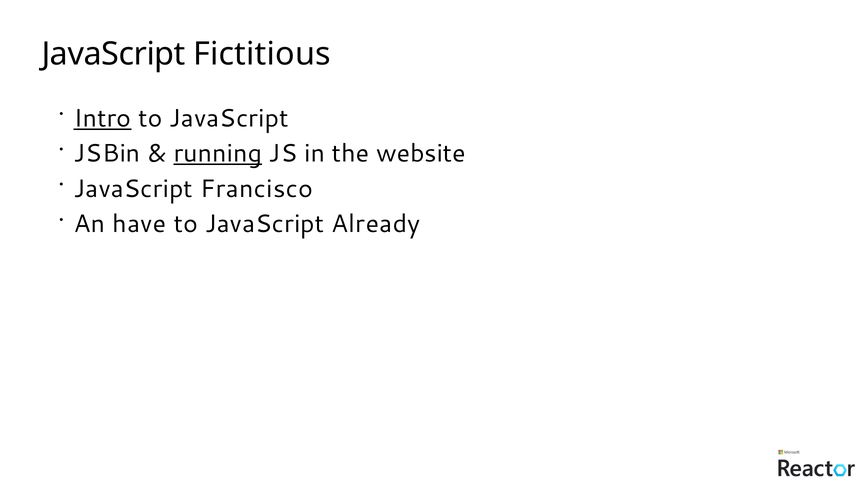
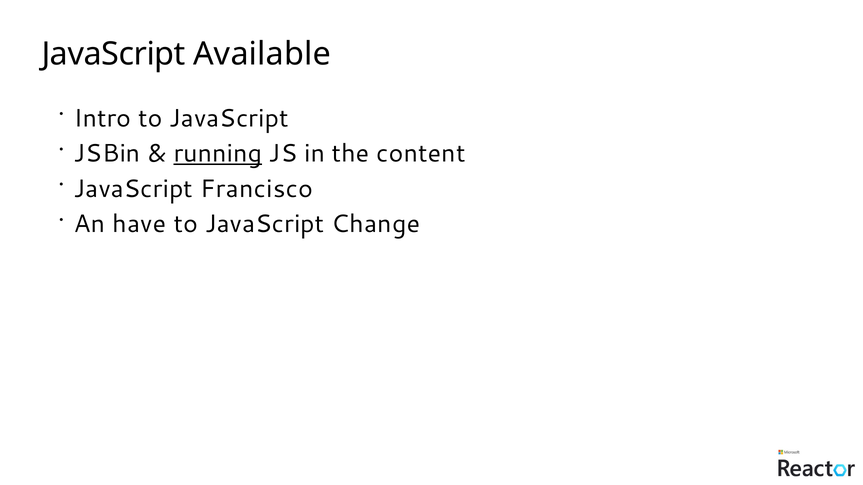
Fictitious: Fictitious -> Available (262, 54)
Intro underline: present -> none (103, 118)
website: website -> content (421, 154)
Already: Already -> Change (376, 224)
